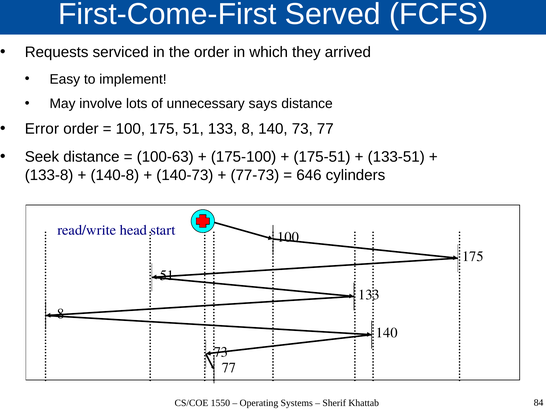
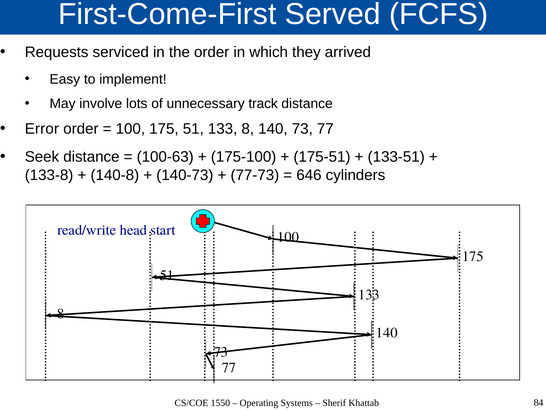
says: says -> track (263, 104)
